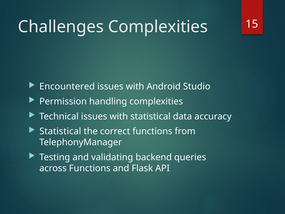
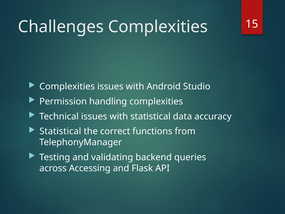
Encountered: Encountered -> Complexities (67, 86)
across Functions: Functions -> Accessing (90, 168)
